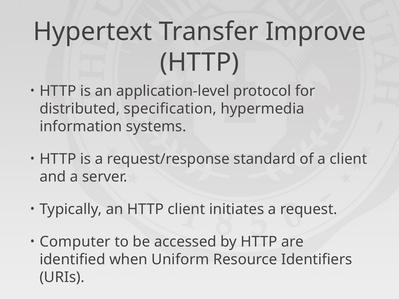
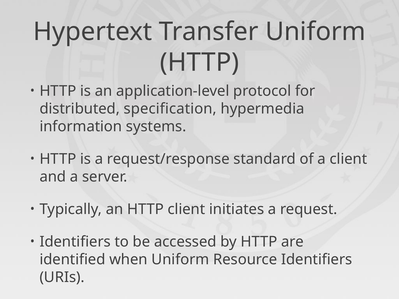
Transfer Improve: Improve -> Uniform (316, 32)
Computer: Computer -> Identifiers (75, 242)
